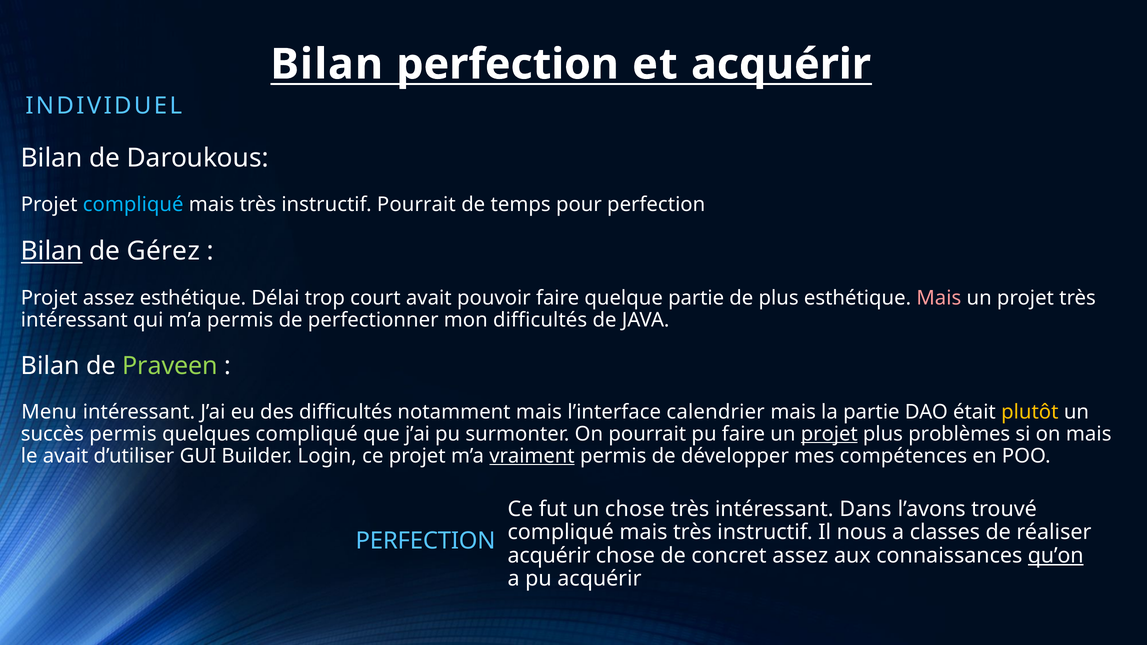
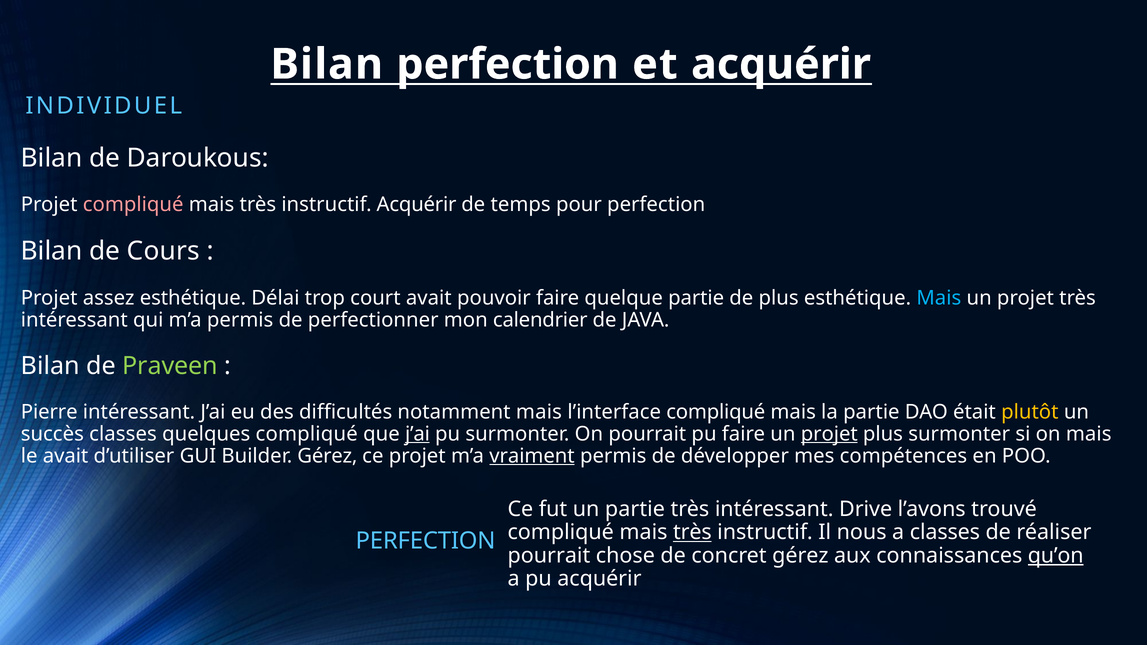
compliqué colour: light blue -> pink (133, 205)
instructif Pourrait: Pourrait -> Acquérir (417, 205)
Bilan underline: present -> none (52, 251)
Gérez: Gérez -> Cours (163, 251)
Mais colour: pink -> light blue (939, 298)
mon difficultés: difficultés -> calendrier (540, 320)
Menu: Menu -> Pierre (49, 412)
l’interface calendrier: calendrier -> compliqué (716, 412)
succès permis: permis -> classes (123, 434)
j’ai underline: none -> present (417, 434)
plus problèmes: problèmes -> surmonter (959, 434)
Builder Login: Login -> Gérez (327, 456)
un chose: chose -> partie (635, 509)
Dans: Dans -> Drive (866, 509)
très underline: none -> present (692, 533)
acquérir: acquérir -> pourrait (549, 556)
concret assez: assez -> gérez (800, 556)
